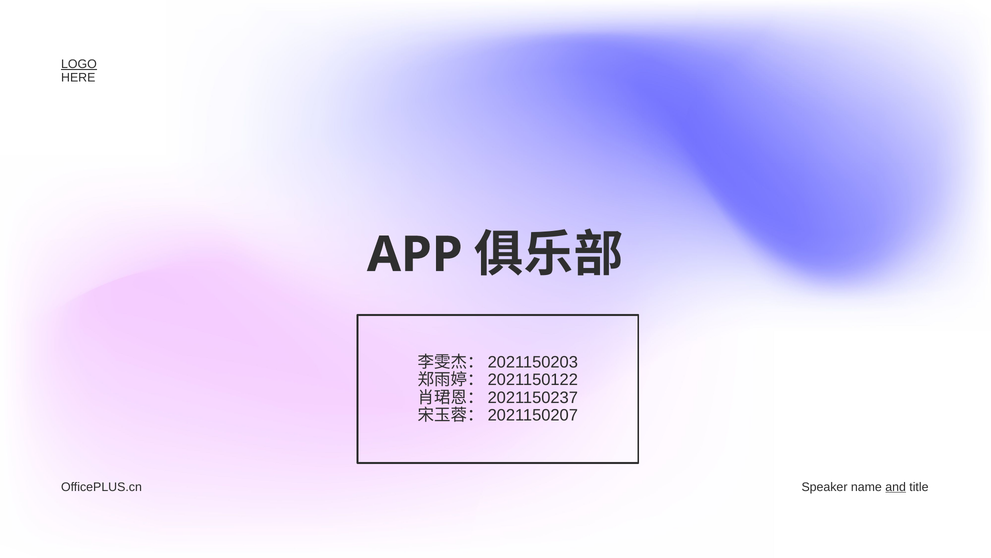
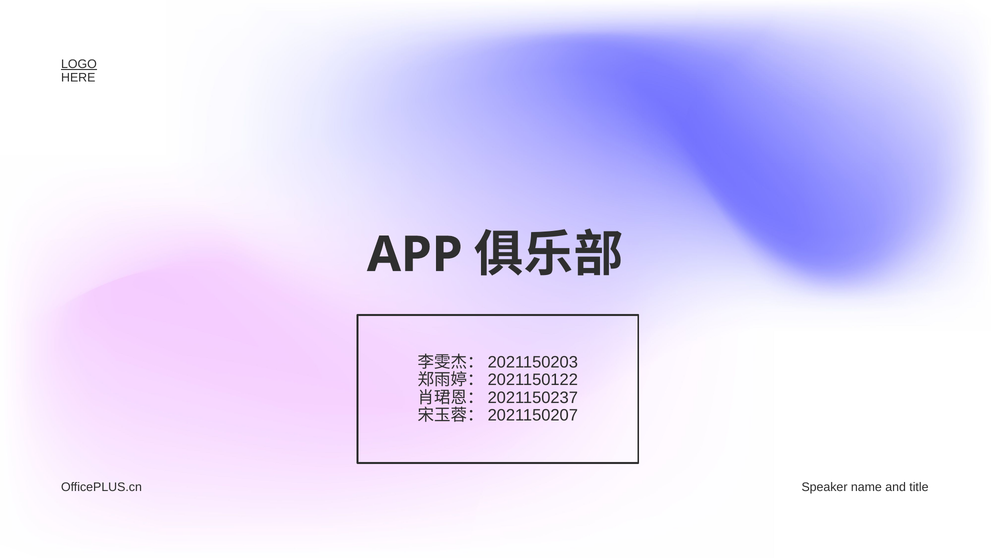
and underline: present -> none (896, 486)
